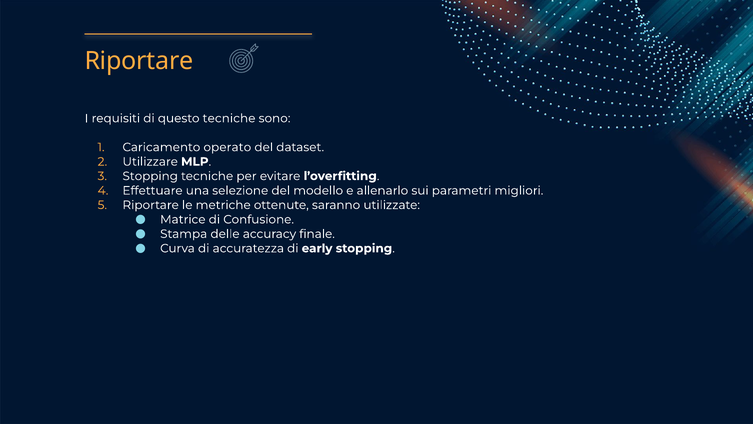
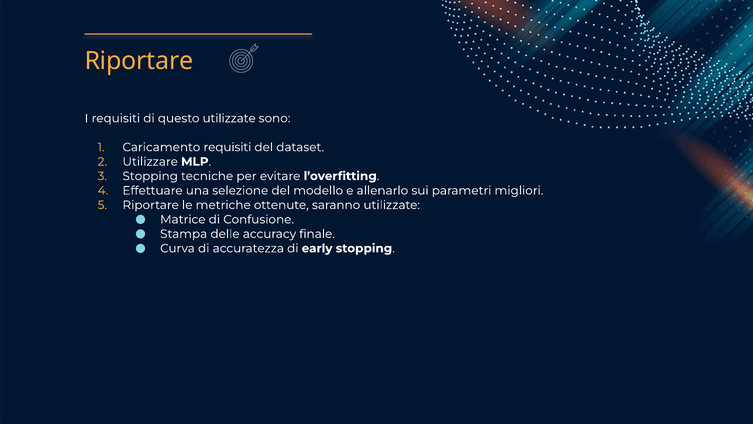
questo tecniche: tecniche -> utilizzate (229, 118)
Caricamento operato: operato -> requisiti (227, 147)
